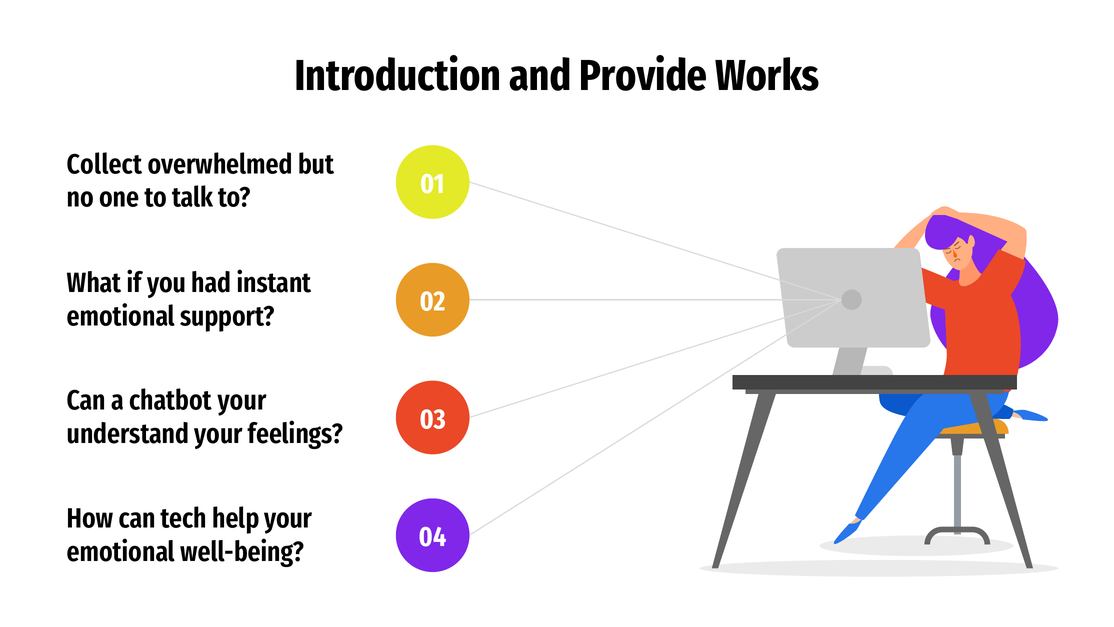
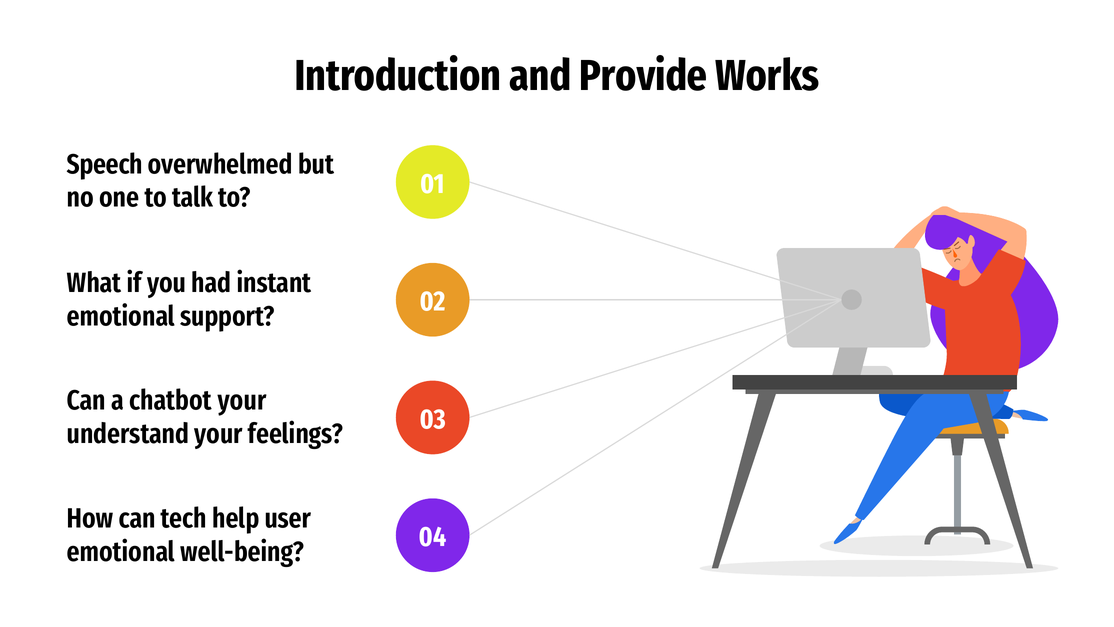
Collect: Collect -> Speech (105, 164)
help your: your -> user (288, 518)
